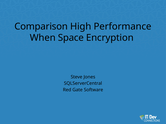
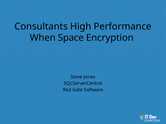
Comparison: Comparison -> Consultants (41, 27)
